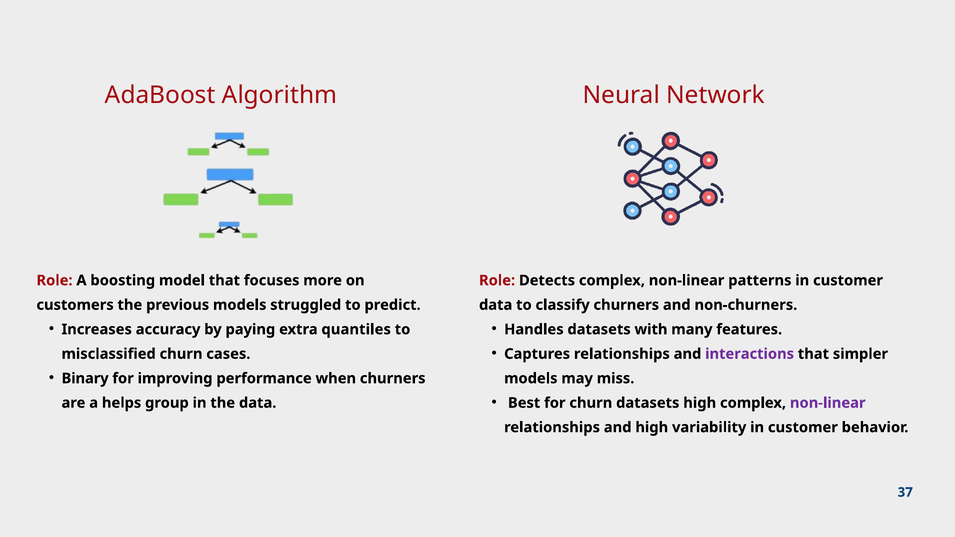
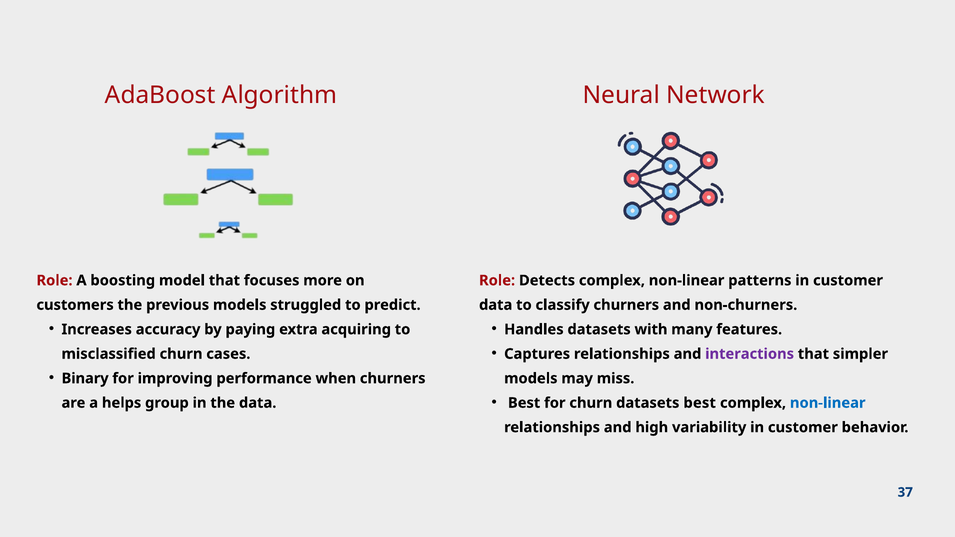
quantiles: quantiles -> acquiring (356, 330)
datasets high: high -> best (700, 403)
non-linear colour: purple -> blue (828, 403)
